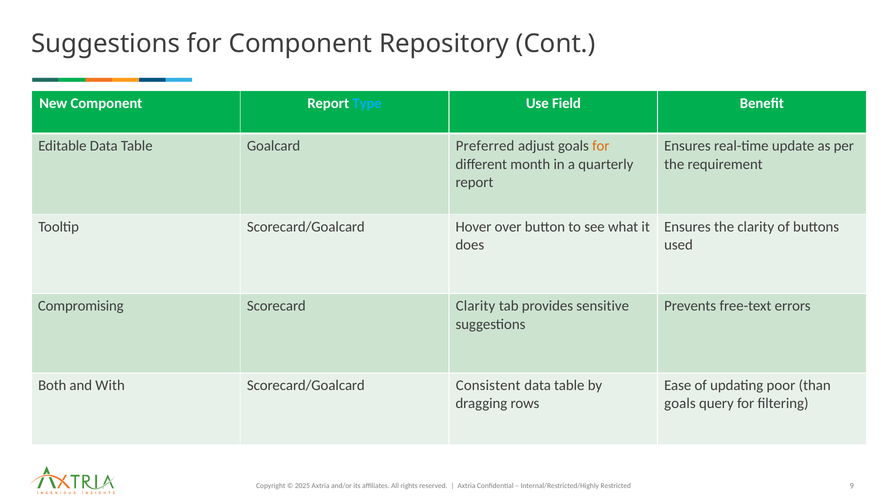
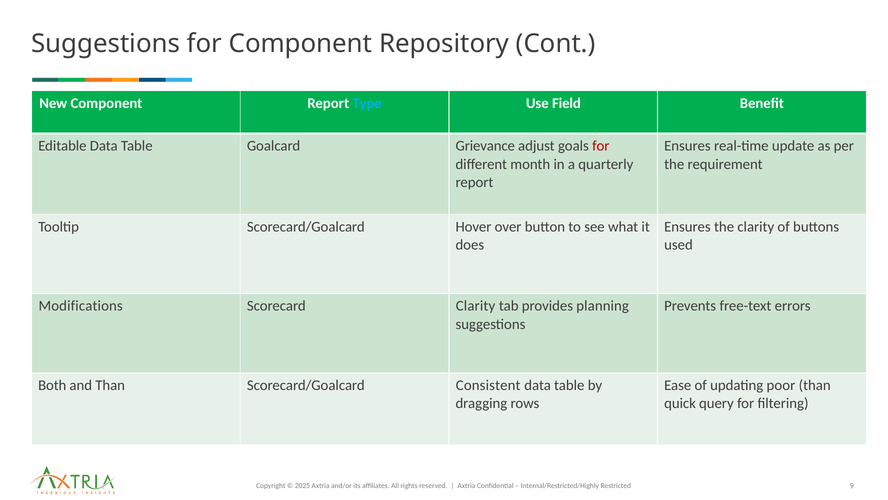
Preferred: Preferred -> Grievance (485, 146)
for colour: orange -> red (601, 146)
Compromising: Compromising -> Modifications (81, 306)
sensitive: sensitive -> planning (603, 306)
and With: With -> Than (110, 385)
goals: goals -> quick (680, 403)
